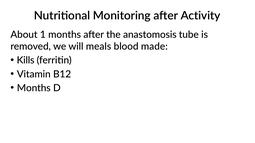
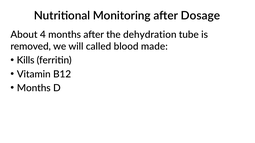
Activity: Activity -> Dosage (200, 16)
1: 1 -> 4 (43, 35)
anastomosis: anastomosis -> dehydration (150, 35)
meals: meals -> called (99, 47)
